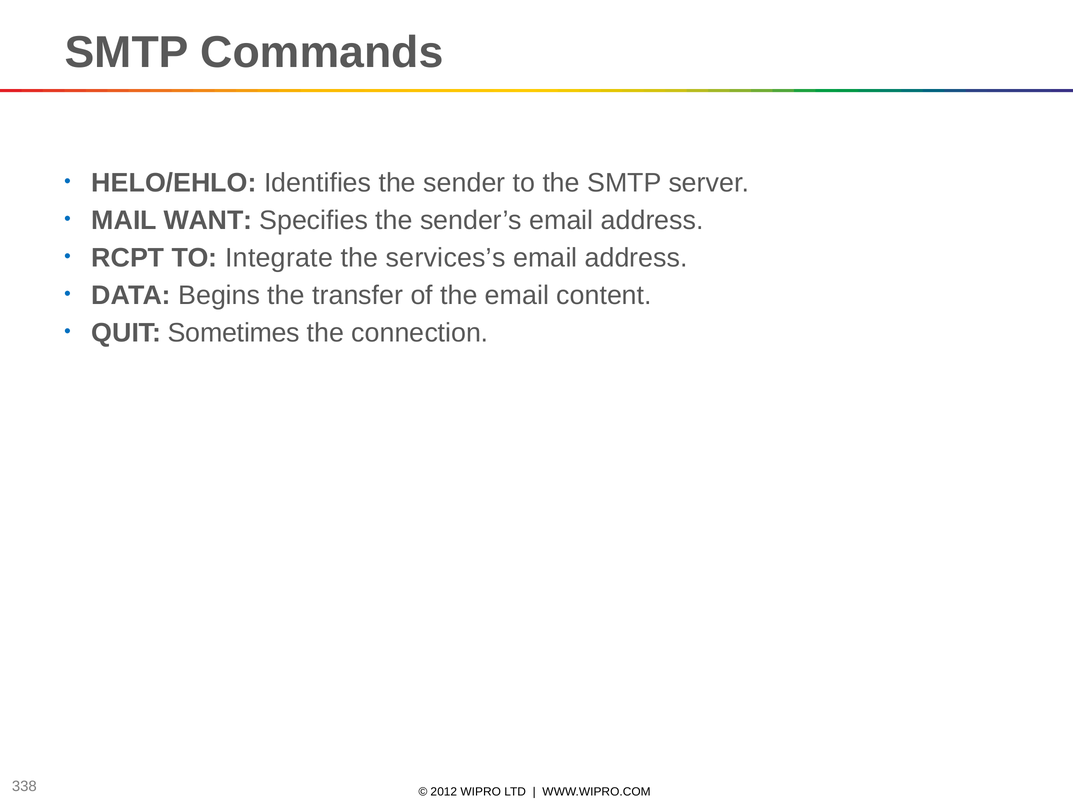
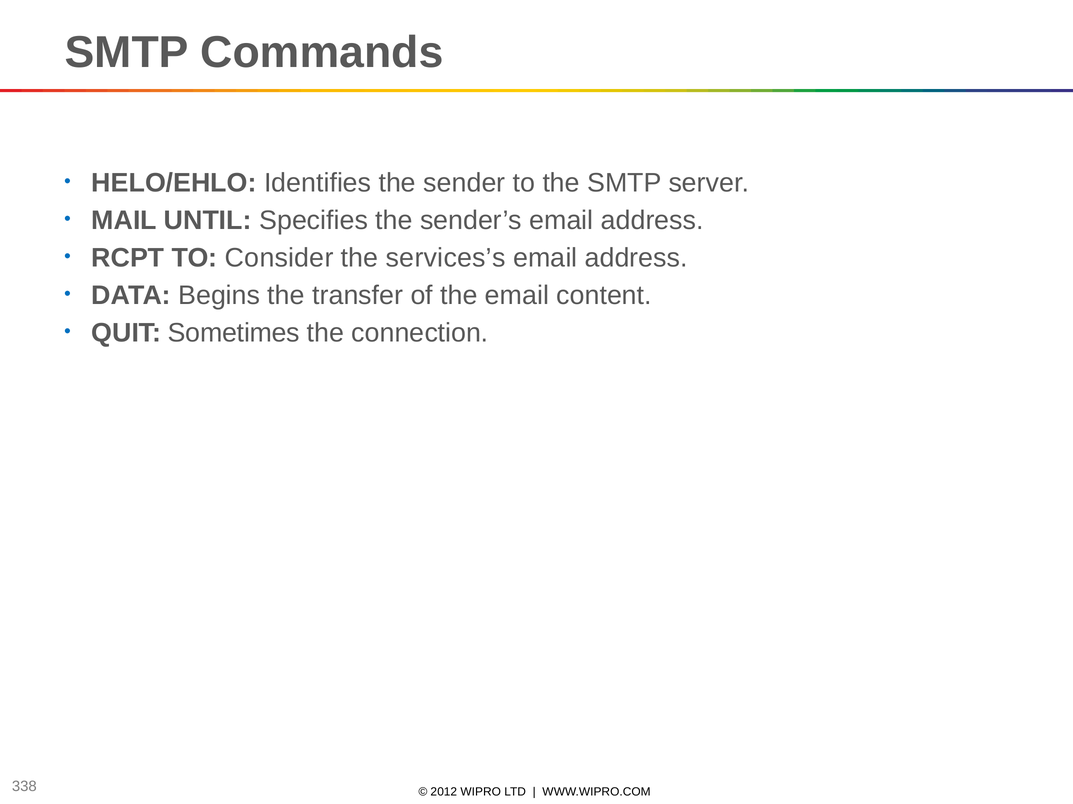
WANT: WANT -> UNTIL (208, 220)
Integrate: Integrate -> Consider (279, 258)
